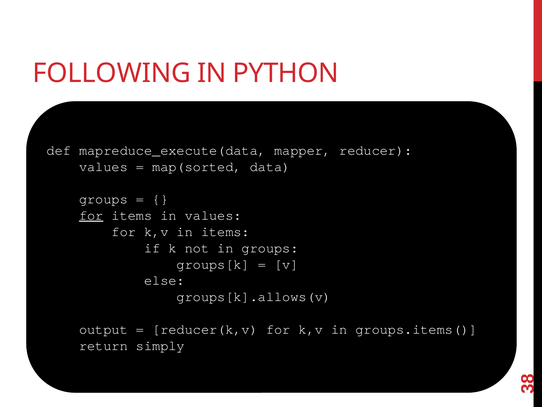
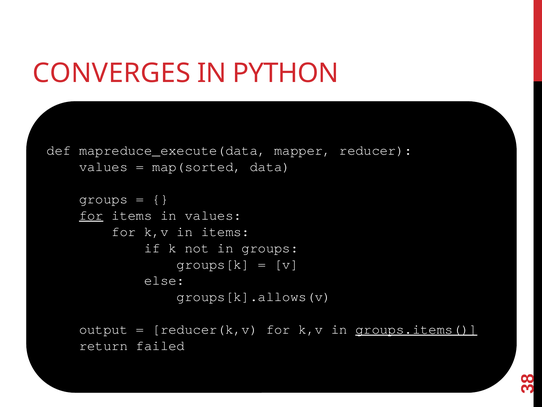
FOLLOWING: FOLLOWING -> CONVERGES (112, 73)
groups.items( underline: none -> present (416, 329)
simply: simply -> failed (160, 345)
